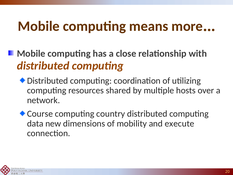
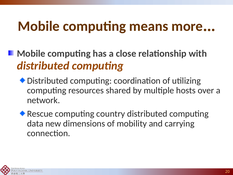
Course: Course -> Rescue (40, 114)
execute: execute -> carrying (180, 123)
